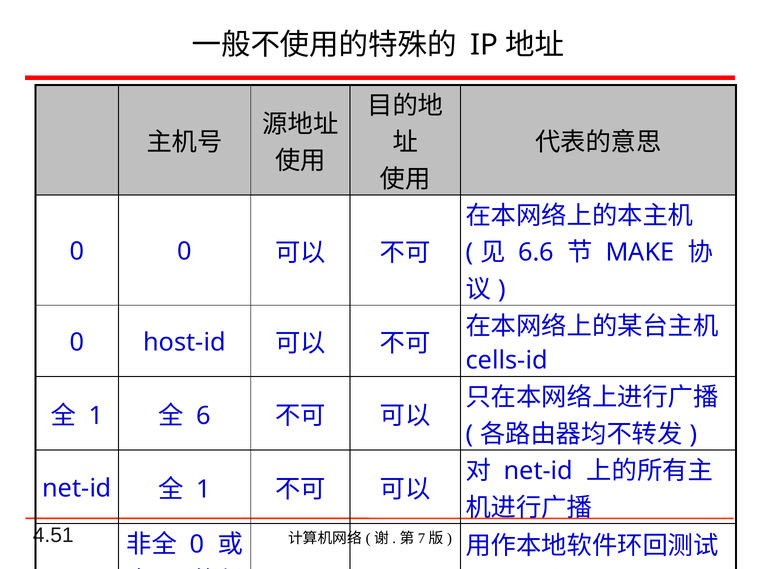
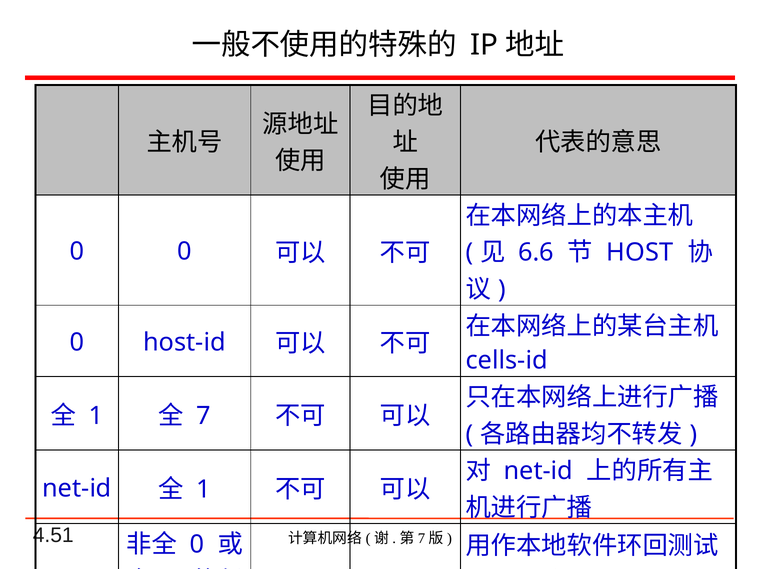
MAKE: MAKE -> HOST (640, 253)
6: 6 -> 7 (204, 416)
